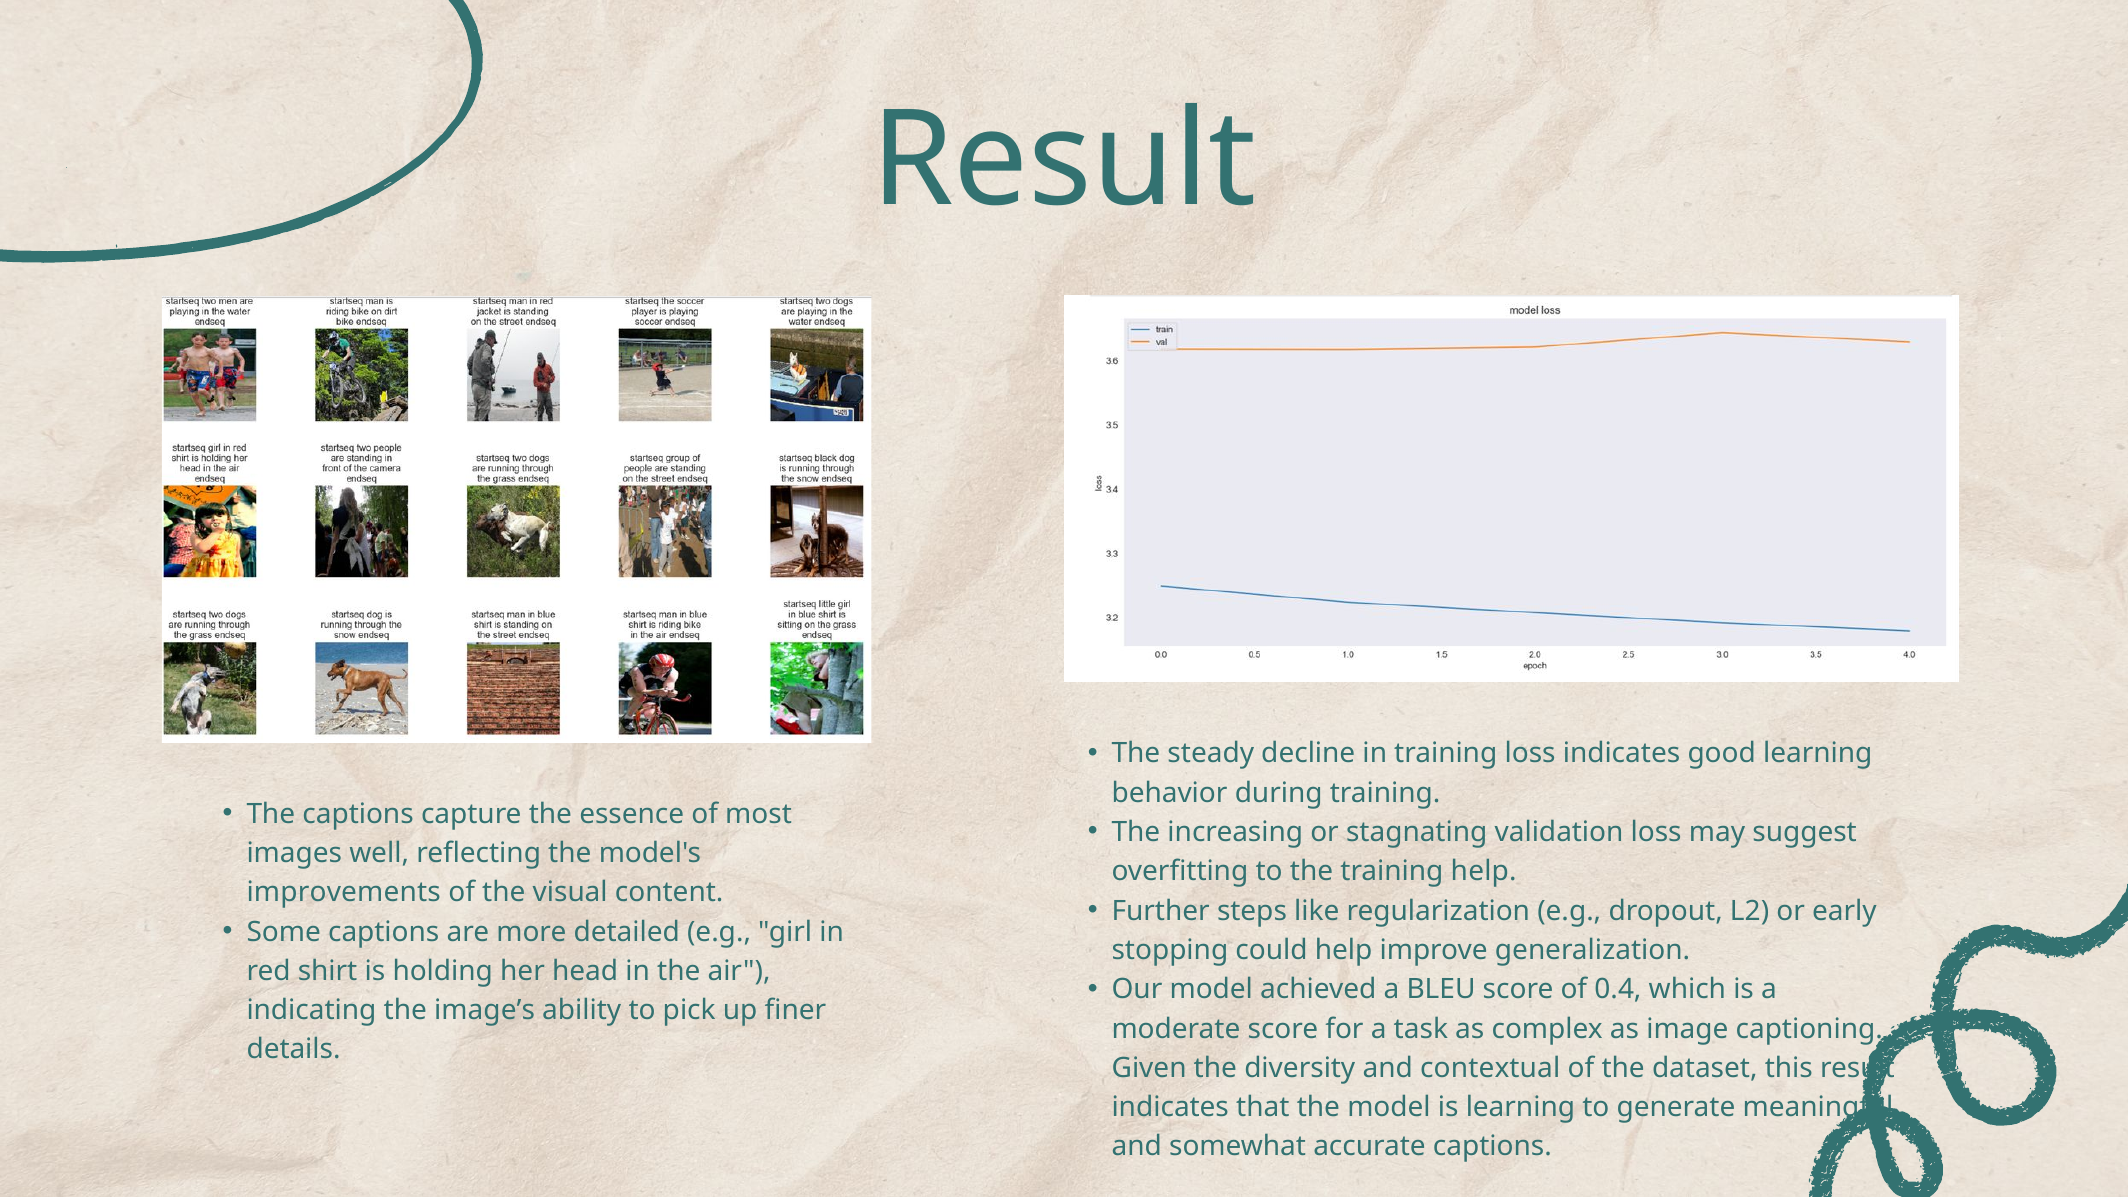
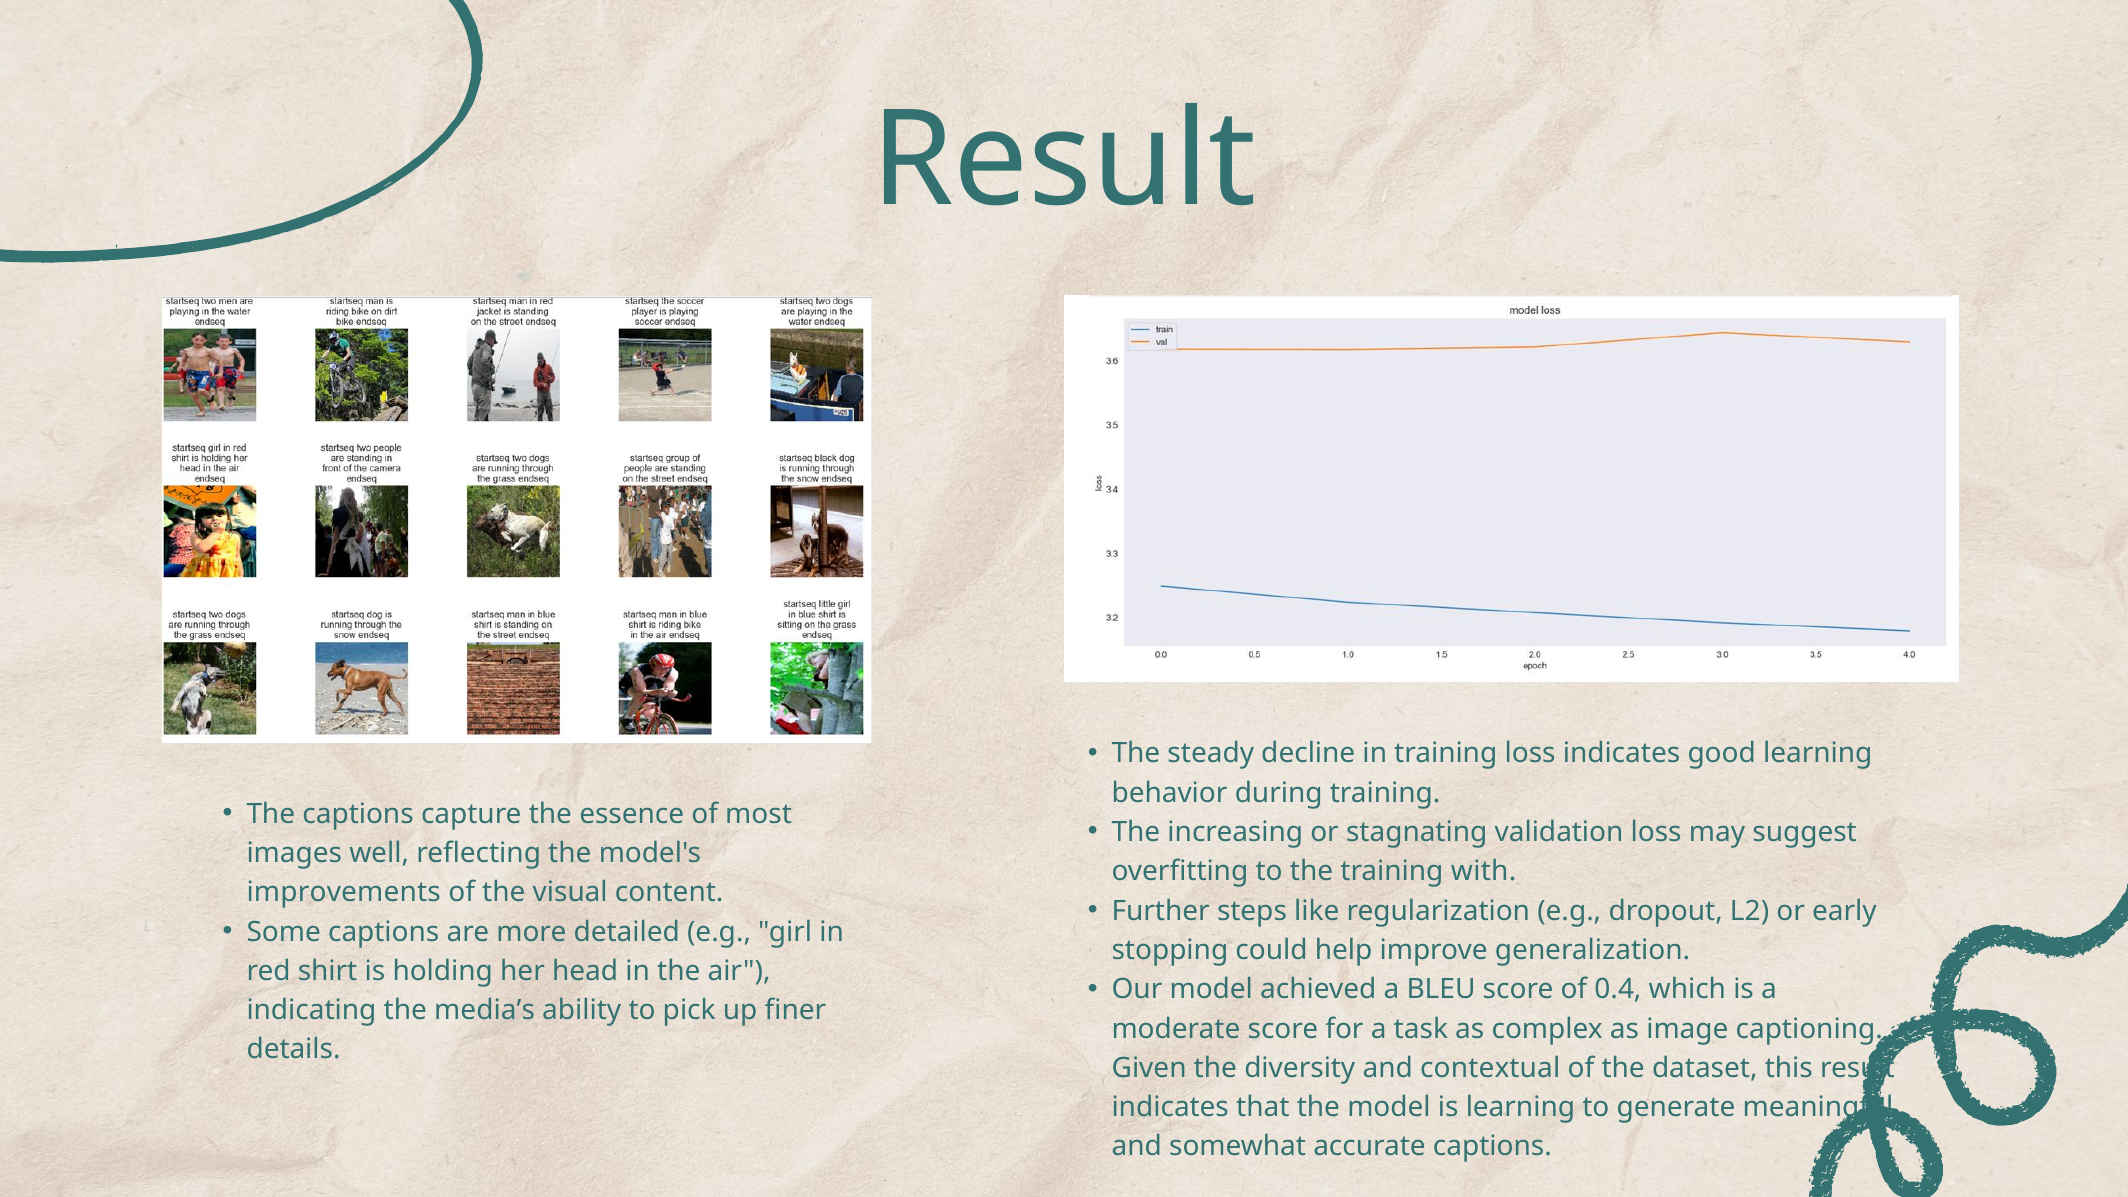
training help: help -> with (1484, 872)
image’s: image’s -> media’s (485, 1010)
